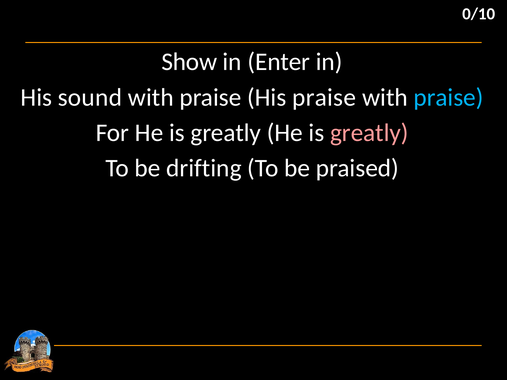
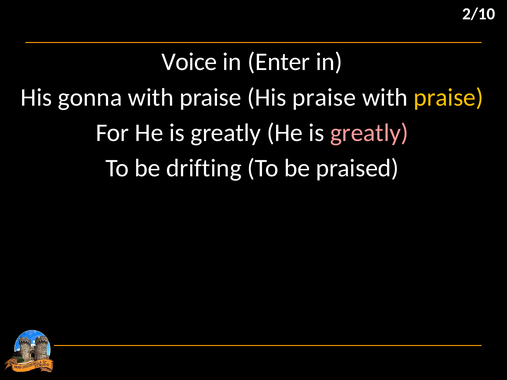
0/10: 0/10 -> 2/10 (479, 14)
Show: Show -> Voice (189, 62)
sound: sound -> gonna (90, 97)
praise colour: light blue -> yellow (449, 97)
